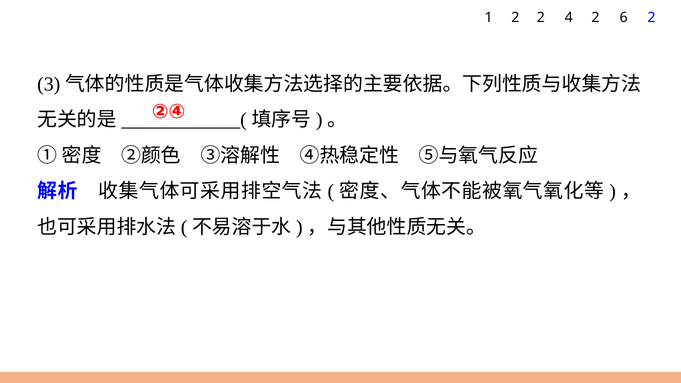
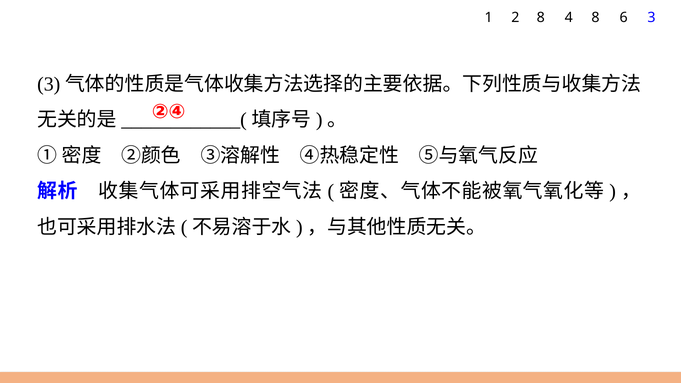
2 2: 2 -> 8 (541, 18)
4 2: 2 -> 8 (595, 18)
6 2: 2 -> 3 (651, 17)
